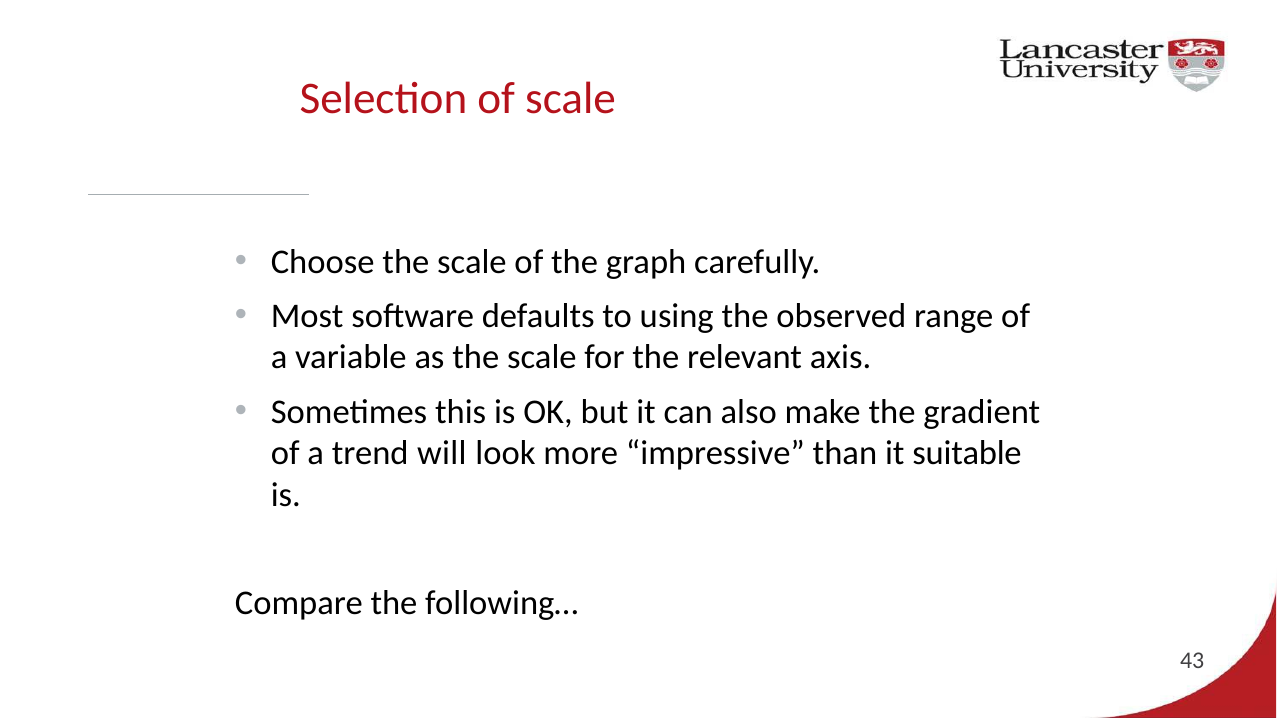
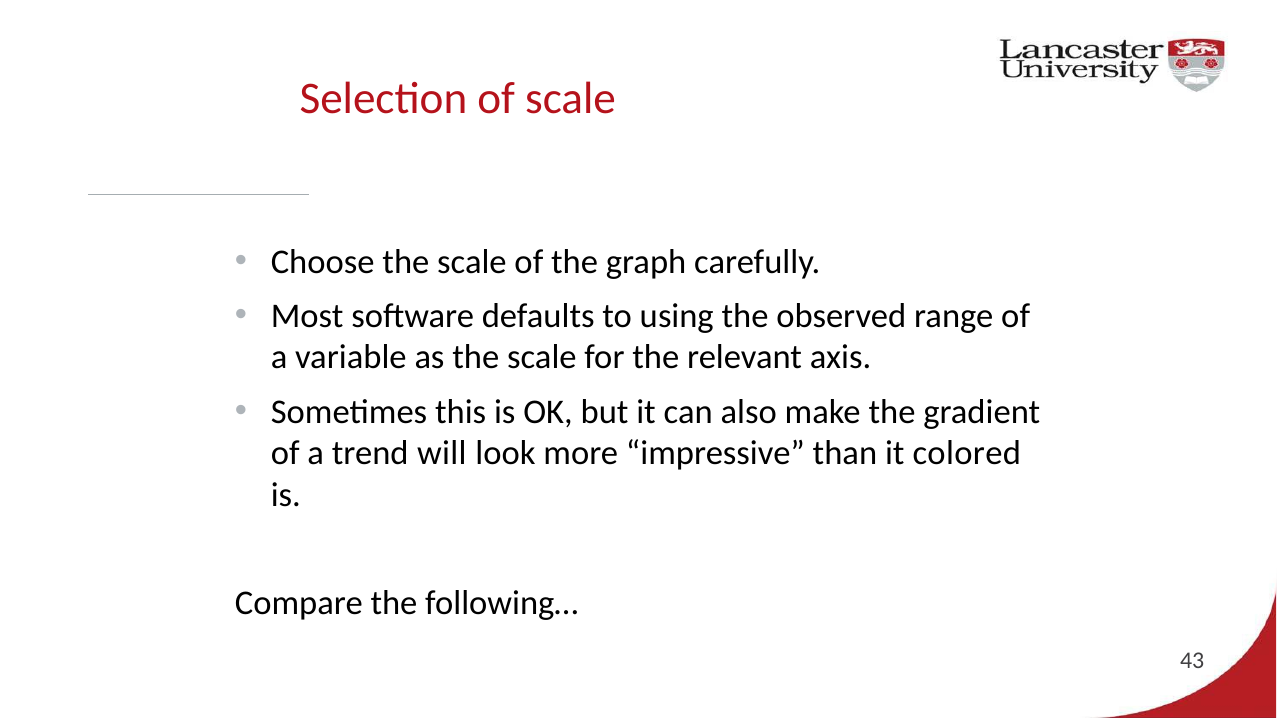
suitable: suitable -> colored (967, 453)
